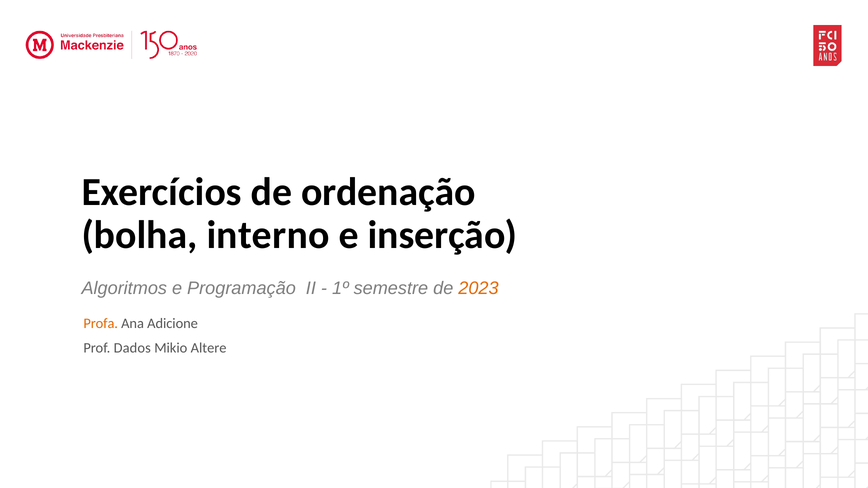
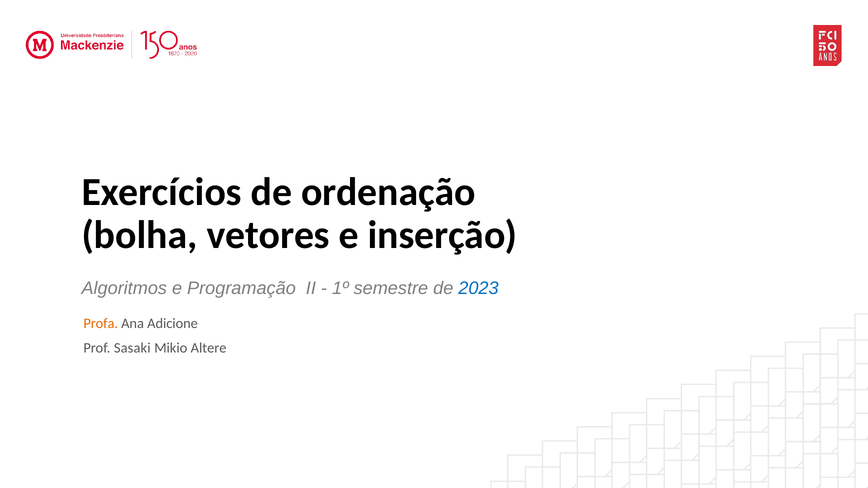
interno: interno -> vetores (268, 235)
2023 colour: orange -> blue (478, 289)
Dados: Dados -> Sasaki (132, 348)
